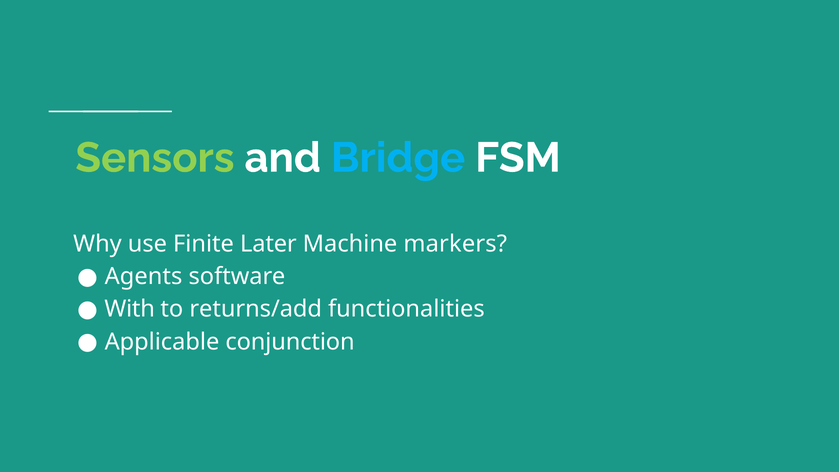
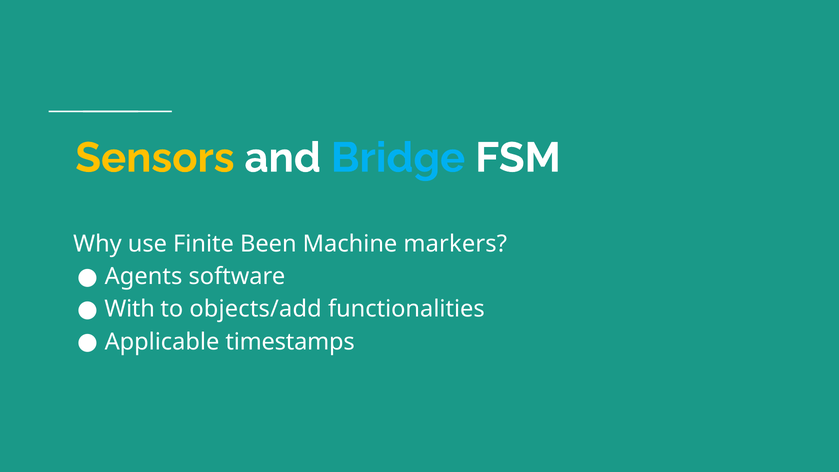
Sensors colour: light green -> yellow (155, 158)
Later: Later -> Been (268, 244)
returns/add: returns/add -> objects/add (256, 309)
conjunction: conjunction -> timestamps (290, 342)
